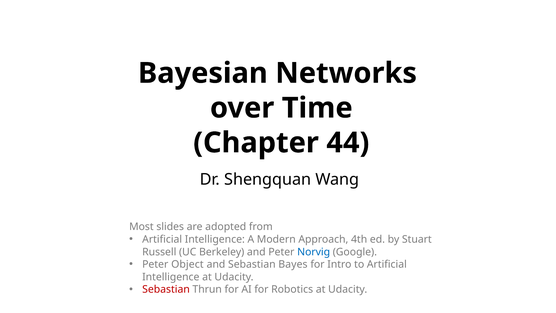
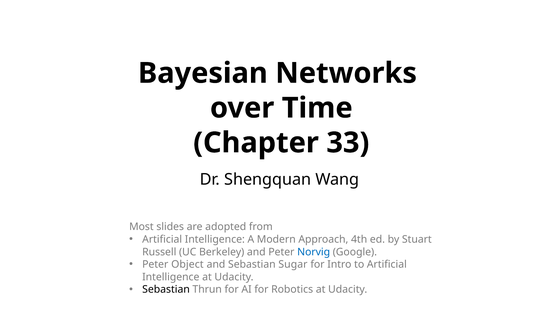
44: 44 -> 33 (348, 143)
Bayes: Bayes -> Sugar (293, 264)
Sebastian colour: red -> black (166, 289)
